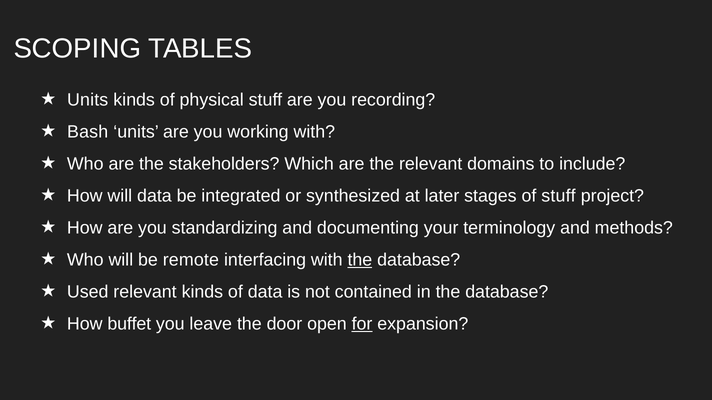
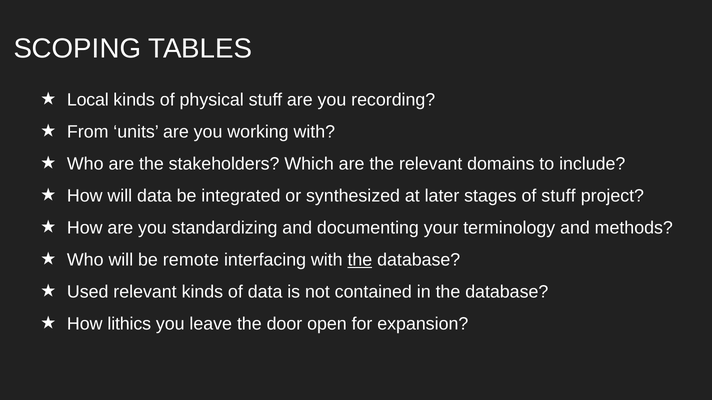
Units: Units -> Local (88, 100)
Bash: Bash -> From (88, 132)
buffet: buffet -> lithics (129, 324)
for underline: present -> none (362, 324)
